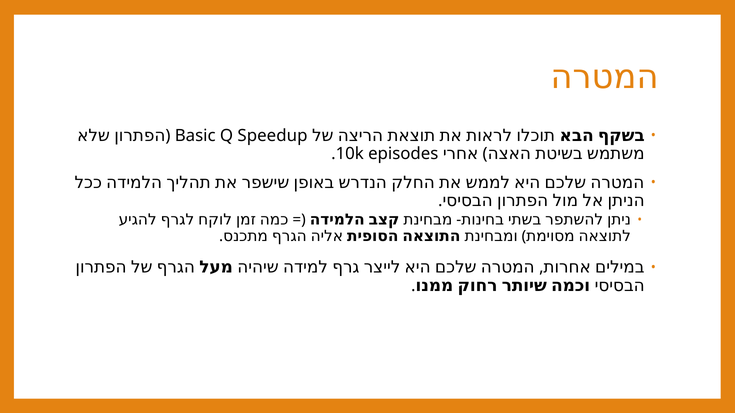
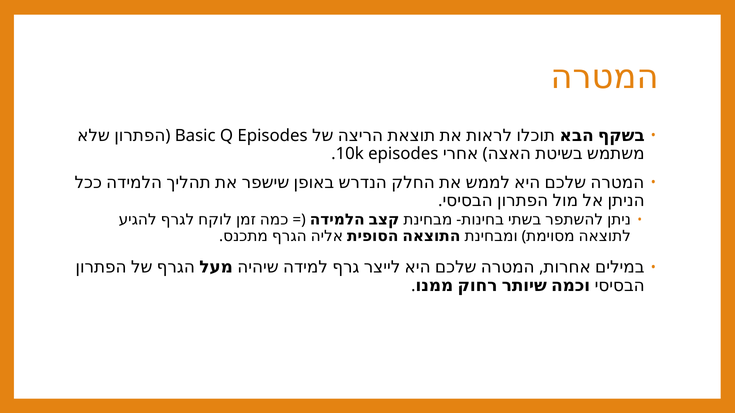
Q Speedup: Speedup -> Episodes (273, 136)
